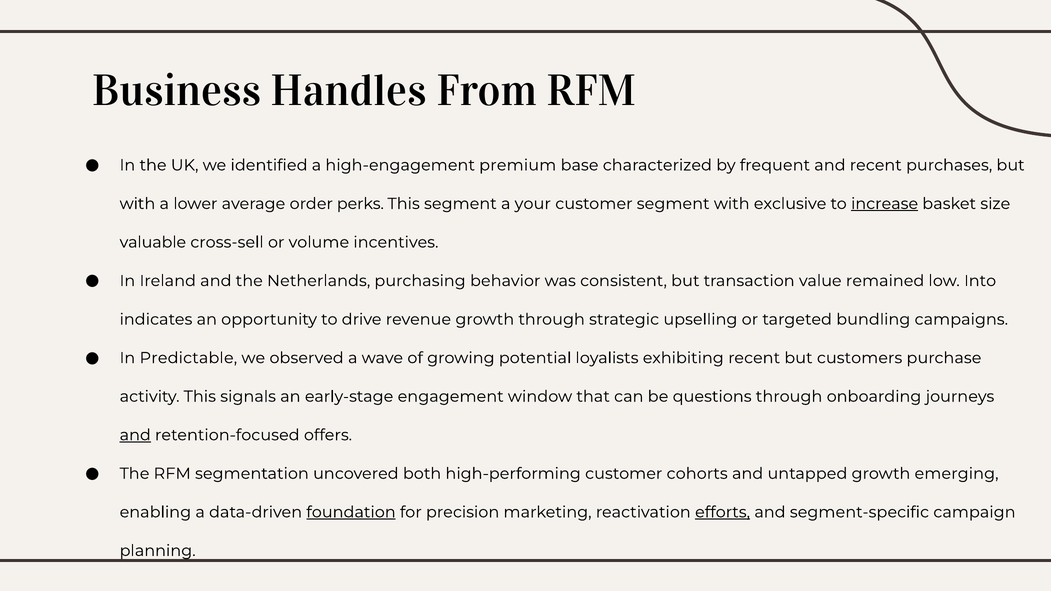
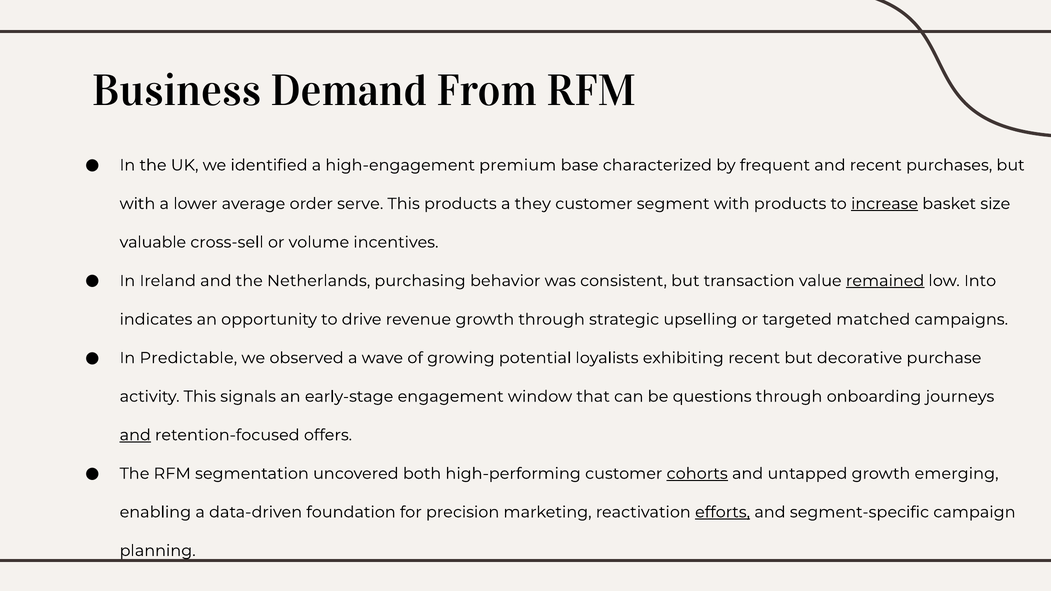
Handles: Handles -> Demand (349, 91)
perks: perks -> serve (360, 204)
This segment: segment -> products (460, 204)
your: your -> they (533, 204)
with exclusive: exclusive -> products (790, 204)
remained underline: none -> present (885, 281)
bundling: bundling -> matched (873, 319)
customers: customers -> decorative (860, 358)
cohorts underline: none -> present (697, 474)
foundation underline: present -> none (351, 512)
